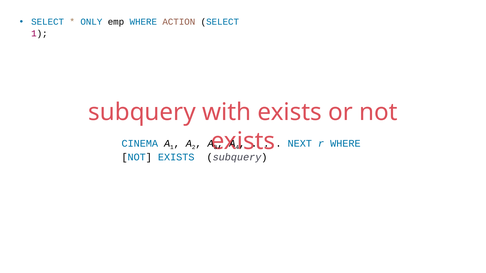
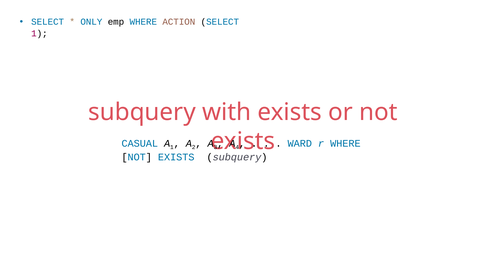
CINEMA: CINEMA -> CASUAL (140, 144)
NEXT: NEXT -> WARD (300, 144)
